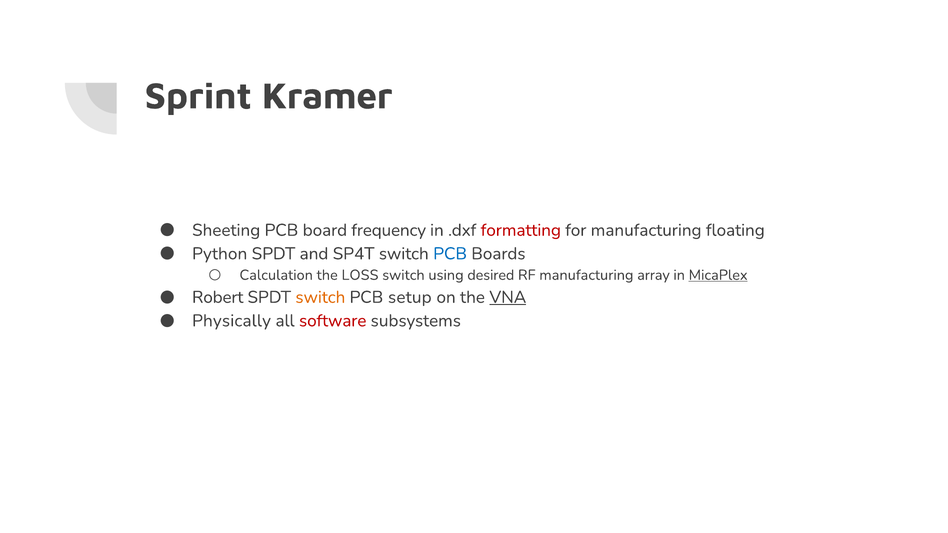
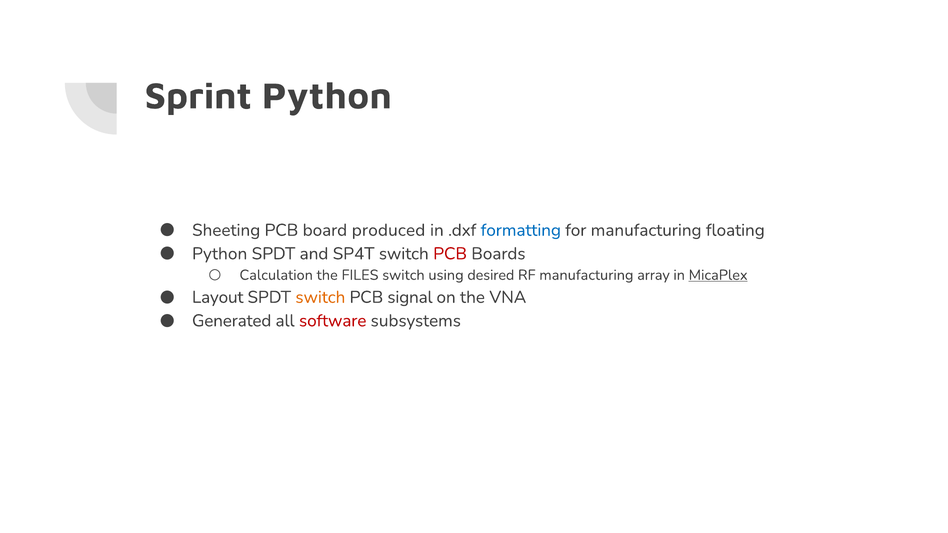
Sprint Kramer: Kramer -> Python (327, 96)
frequency: frequency -> produced (389, 230)
formatting colour: red -> blue (521, 230)
PCB colour: blue -> red (450, 254)
LOSS: LOSS -> FILES (360, 275)
Robert: Robert -> Layout (218, 297)
setup: setup -> signal (410, 297)
VNA underline: present -> none (508, 297)
Physically: Physically -> Generated (232, 321)
